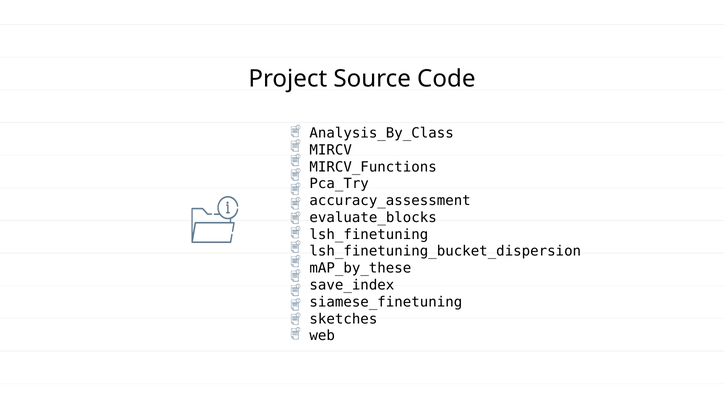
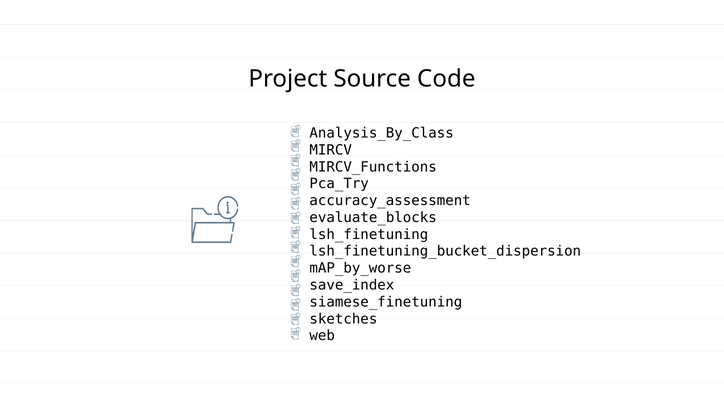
mAP_by_these: mAP_by_these -> mAP_by_worse (360, 268)
